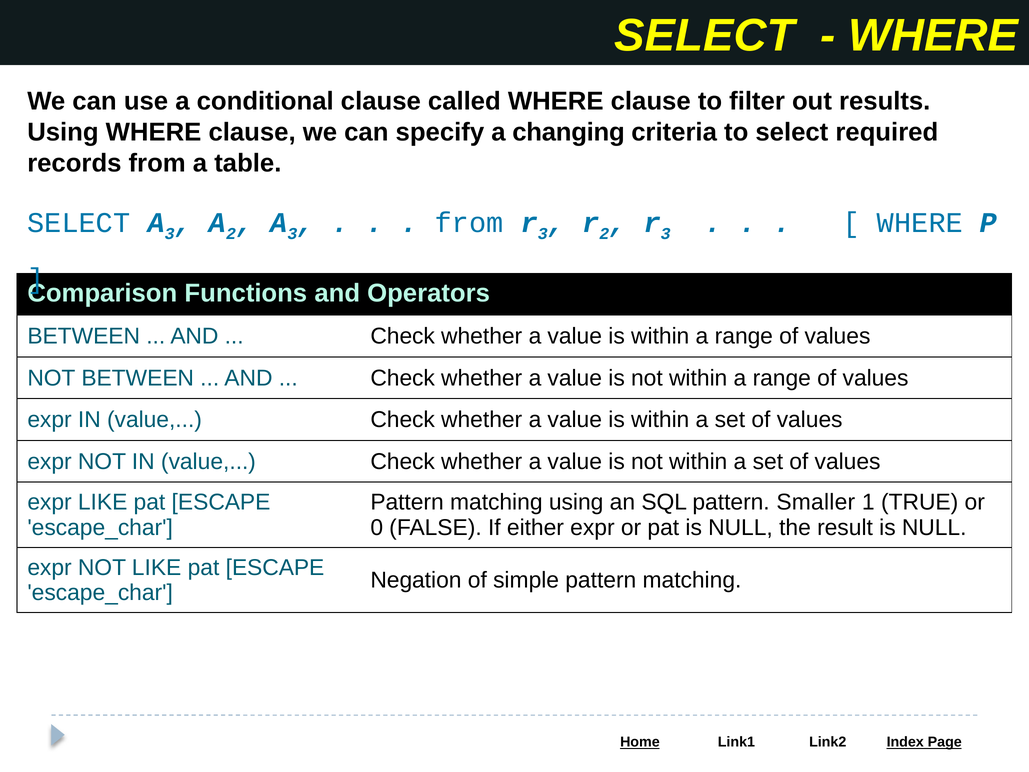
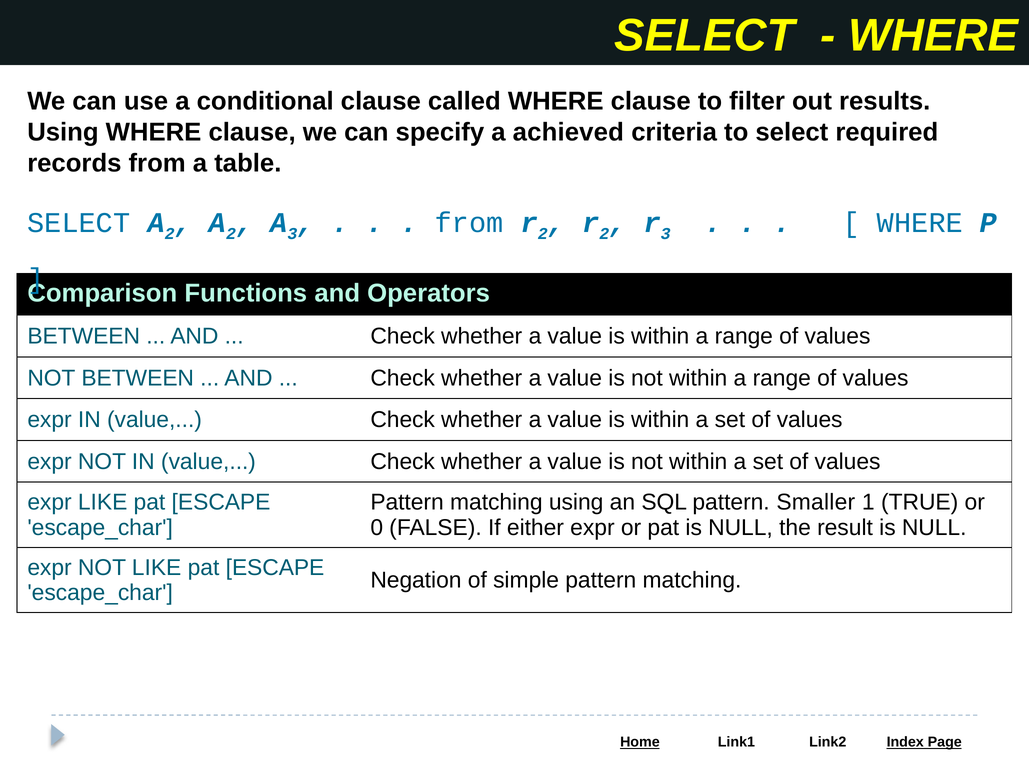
changing: changing -> achieved (568, 132)
SELECT A 3: 3 -> 2 (170, 234)
3: 3 -> 2 (543, 234)
